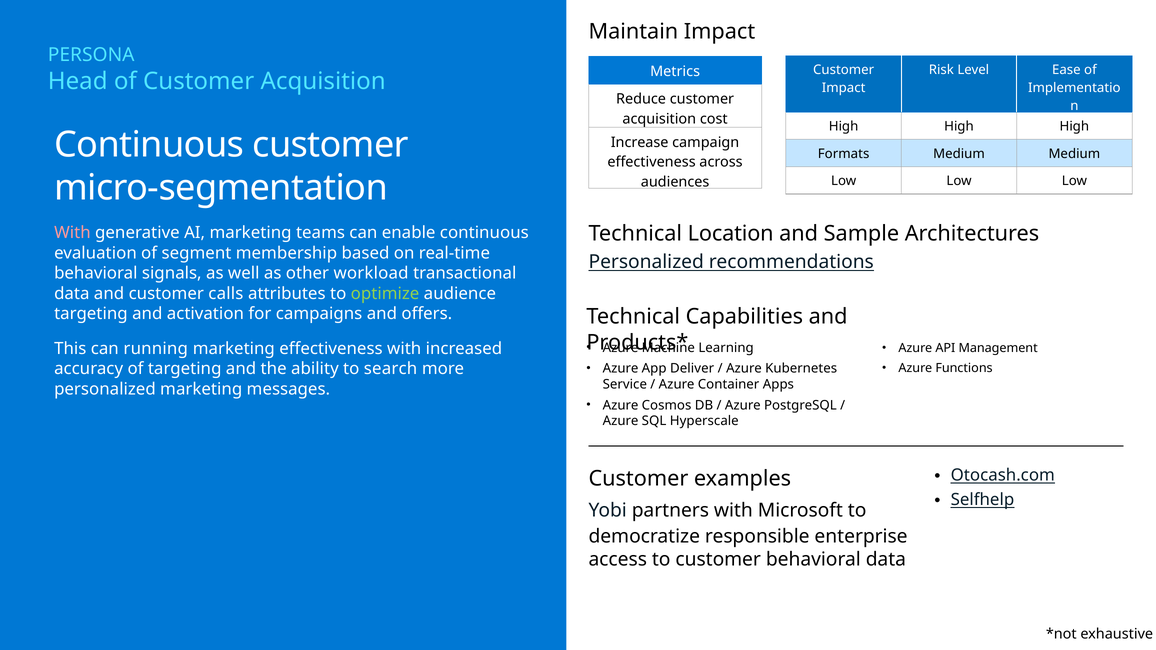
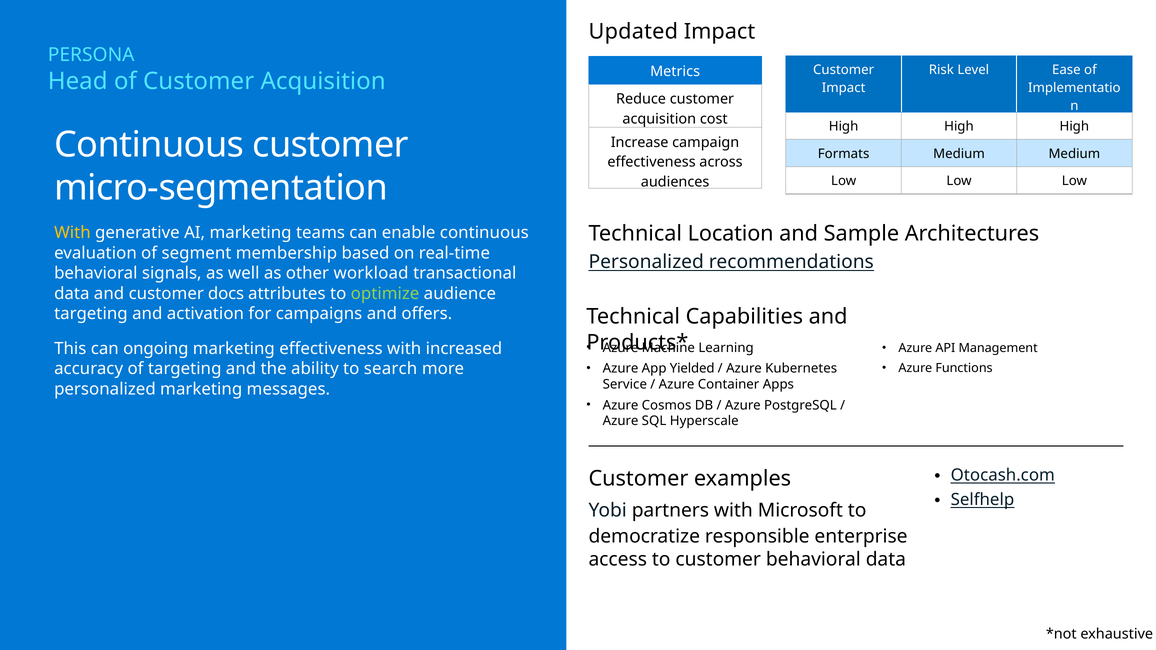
Maintain: Maintain -> Updated (633, 32)
With colour: pink -> yellow (72, 233)
calls: calls -> docs (226, 294)
running: running -> ongoing (156, 349)
Deliver: Deliver -> Yielded (692, 369)
